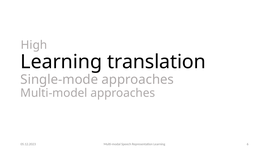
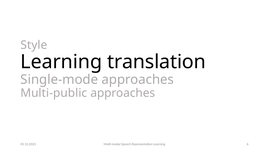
High: High -> Style (34, 45)
Multi-model: Multi-model -> Multi-public (54, 93)
